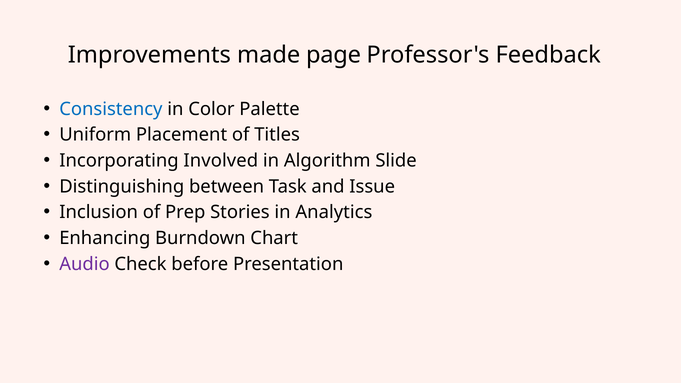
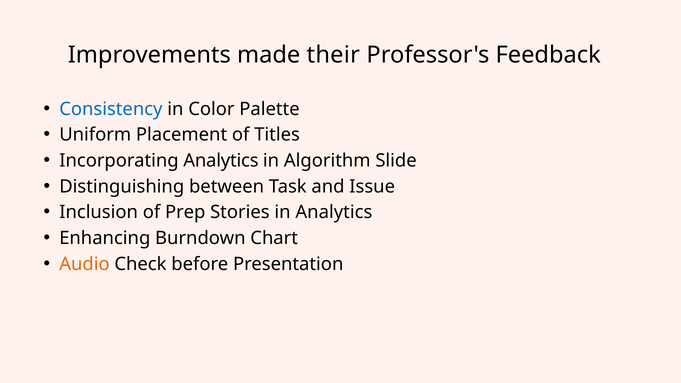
page: page -> their (333, 55)
Incorporating Involved: Involved -> Analytics (221, 161)
Audio colour: purple -> orange (84, 264)
